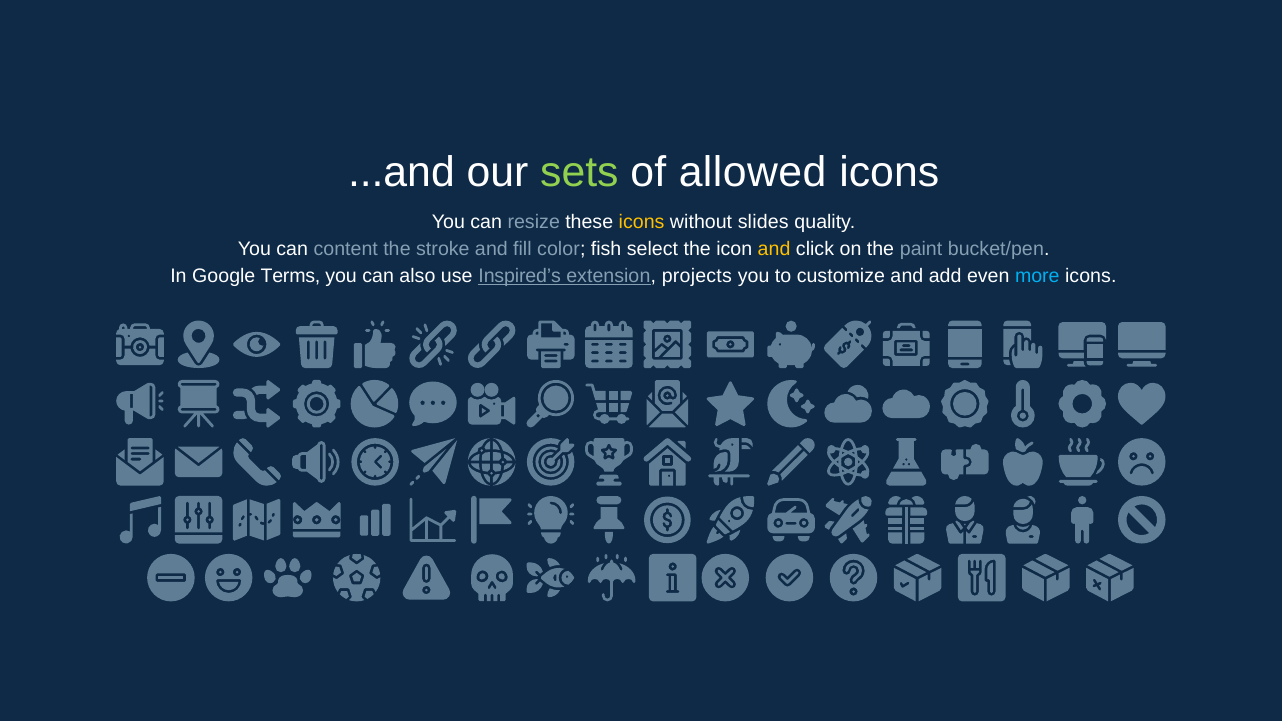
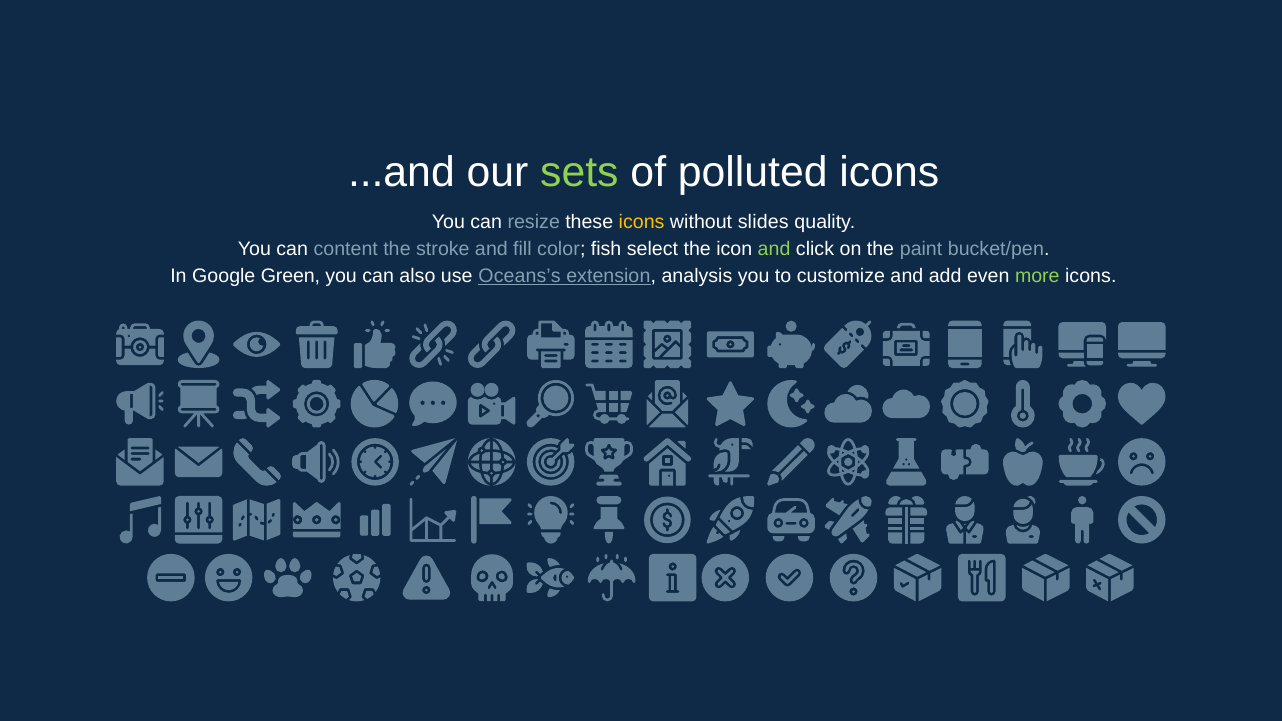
allowed: allowed -> polluted (753, 172)
and colour: yellow -> light green (774, 249)
Terms: Terms -> Green (290, 276)
Inspired’s: Inspired’s -> Oceans’s (520, 276)
projects: projects -> analysis (697, 276)
more colour: light blue -> light green (1037, 276)
